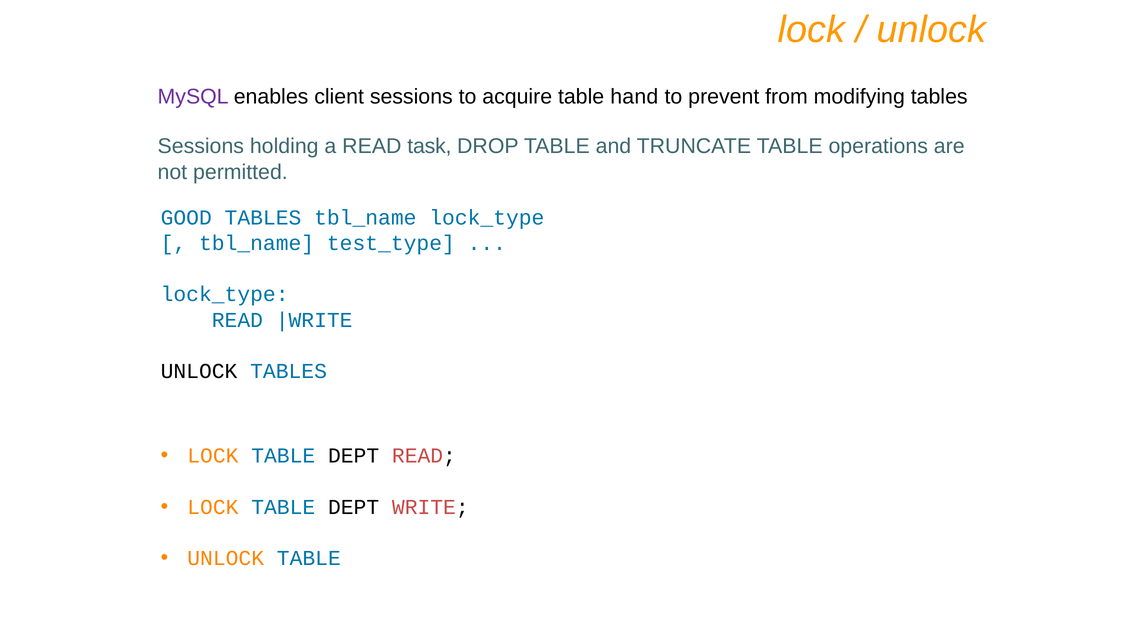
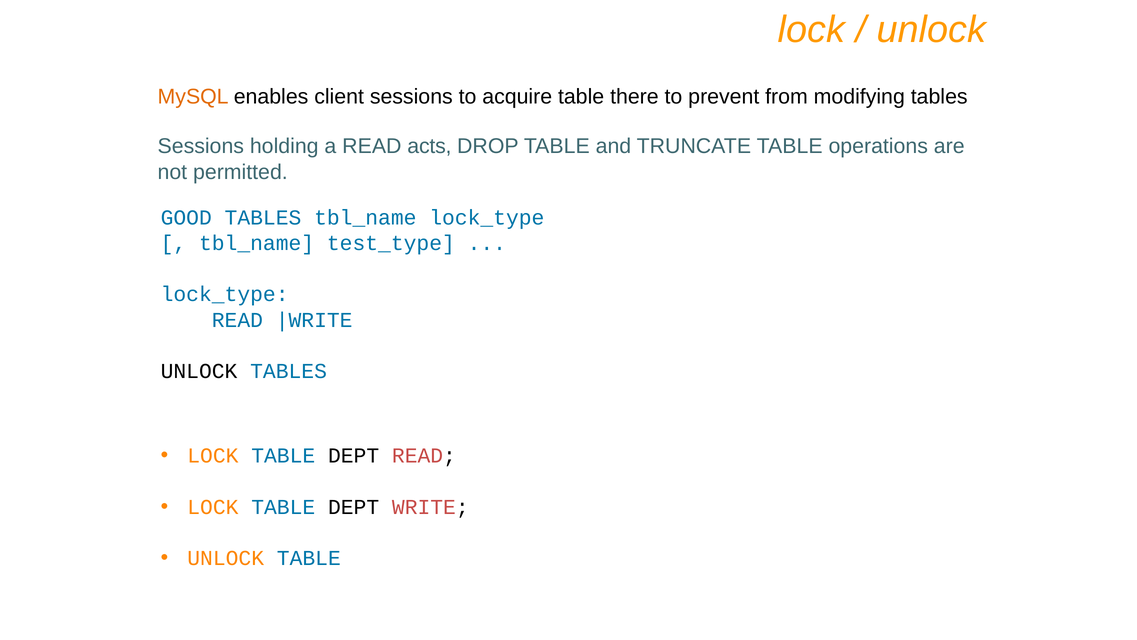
MySQL colour: purple -> orange (193, 97)
hand: hand -> there (634, 97)
task: task -> acts (429, 146)
